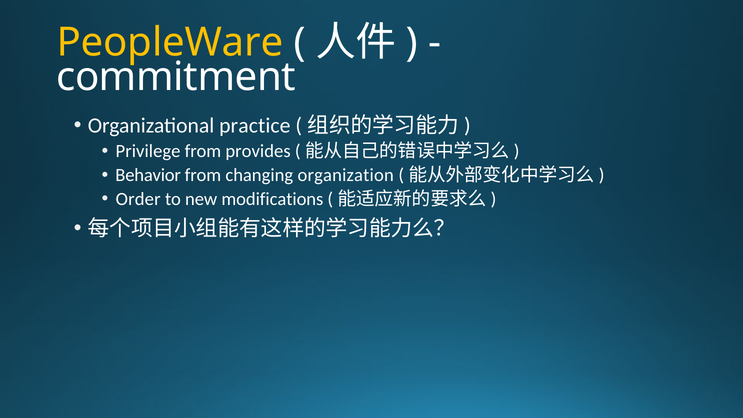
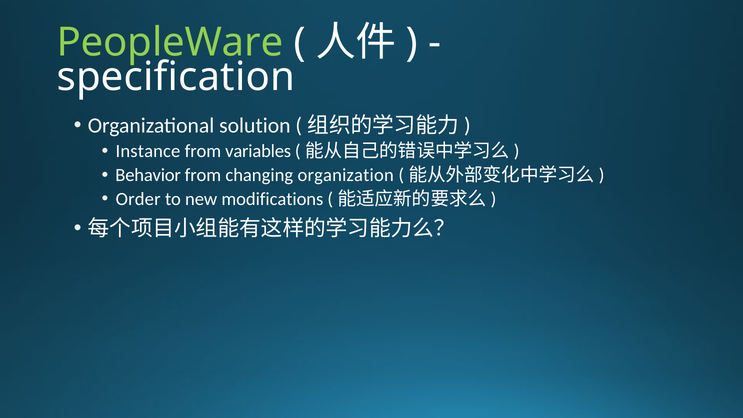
PeopleWare colour: yellow -> light green (170, 42)
commitment: commitment -> specification (176, 77)
practice: practice -> solution (255, 126)
Privilege: Privilege -> Instance (148, 151)
provides: provides -> variables (258, 151)
